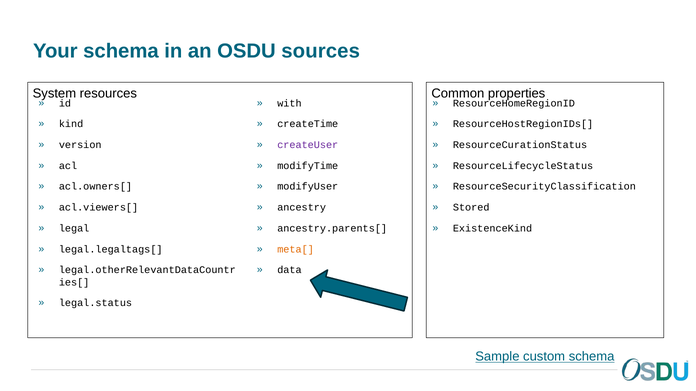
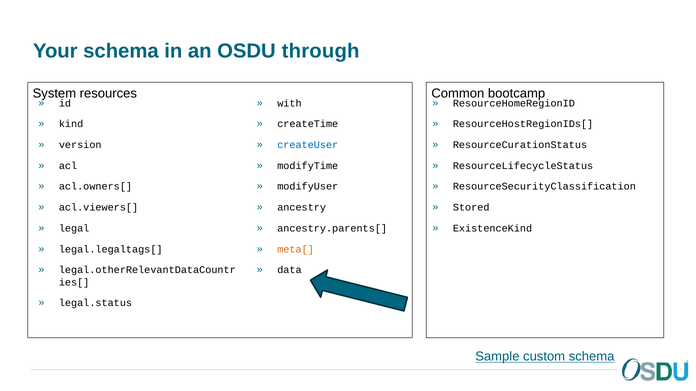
sources: sources -> through (321, 51)
properties: properties -> bootcamp (517, 94)
createUser colour: purple -> blue (308, 145)
